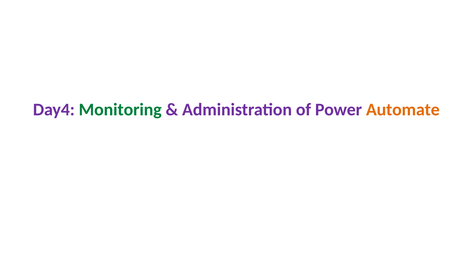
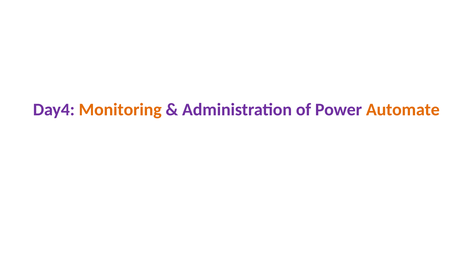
Monitoring colour: green -> orange (120, 110)
